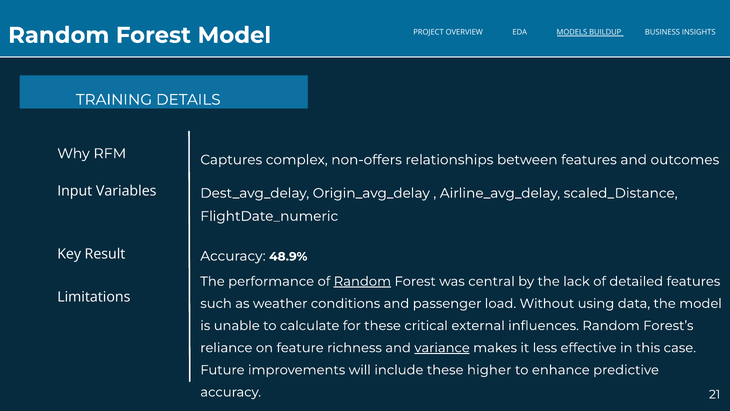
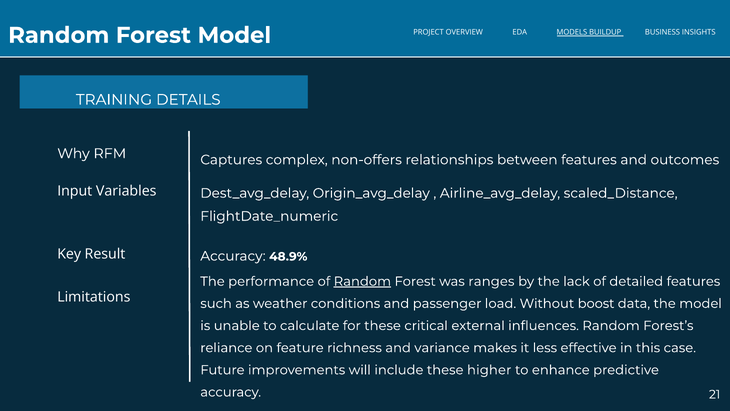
central: central -> ranges (491, 281)
using: using -> boost (596, 303)
variance underline: present -> none (442, 348)
